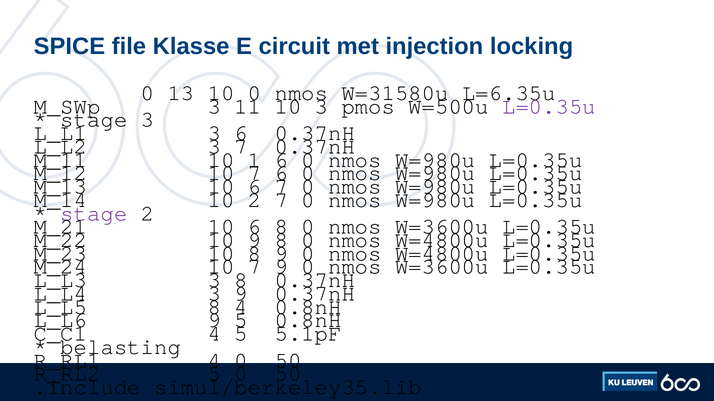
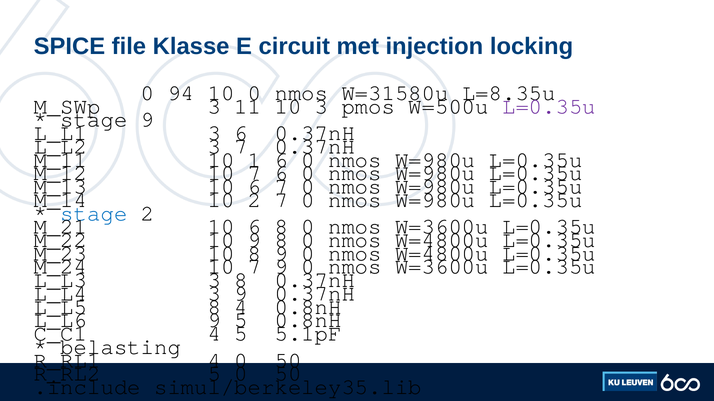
13: 13 -> 94 (181, 93)
L=6.35u: L=6.35u -> L=8.35u (509, 93)
stage 3: 3 -> 9 (147, 120)
stage colour: purple -> blue (94, 213)
